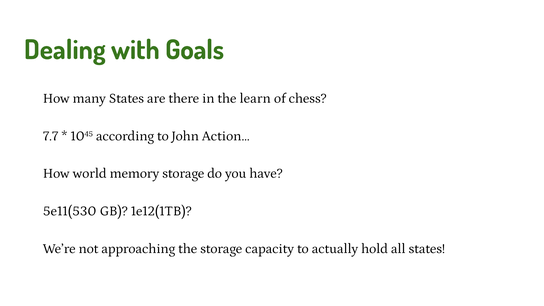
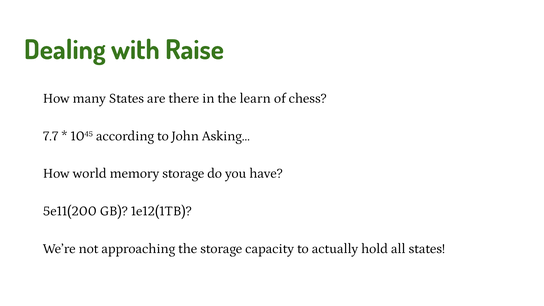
Goals: Goals -> Raise (195, 50)
Action…: Action… -> Asking… (226, 136)
5e11(530: 5e11(530 -> 5e11(200 (70, 211)
